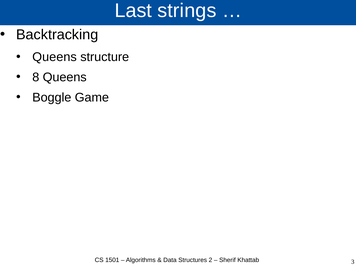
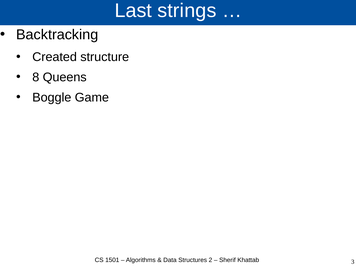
Queens: Queens -> Created (55, 57)
